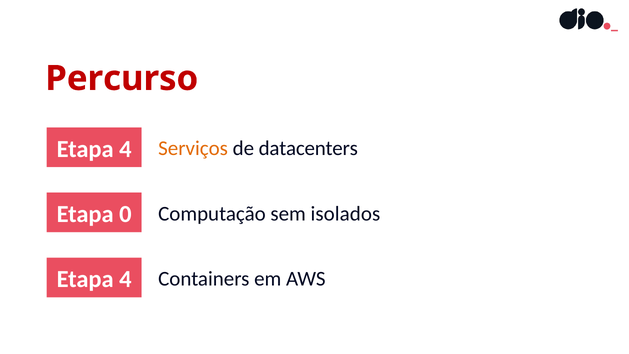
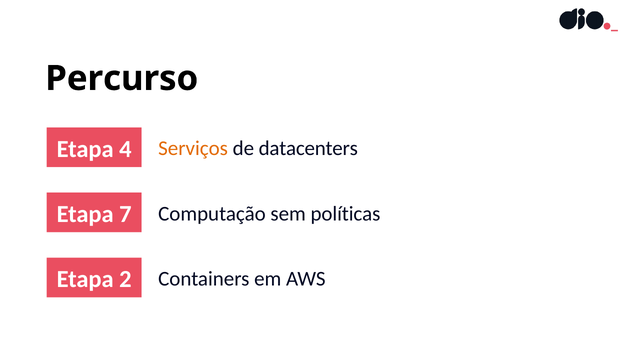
Percurso colour: red -> black (122, 78)
0: 0 -> 7 (125, 214)
isolados: isolados -> políticas (345, 214)
4: 4 -> 2 (125, 279)
